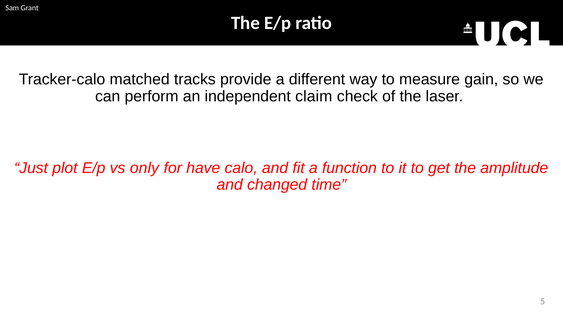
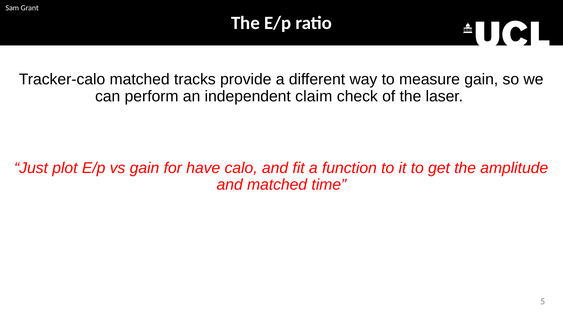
vs only: only -> gain (145, 168)
and changed: changed -> matched (277, 185)
